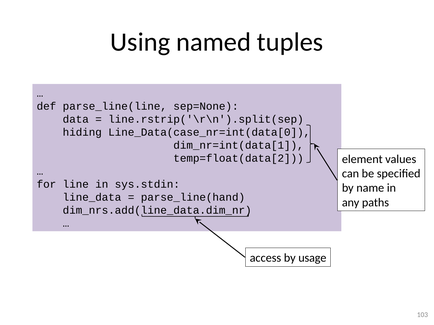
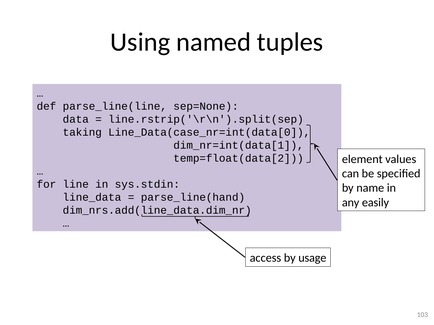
hiding: hiding -> taking (82, 133)
paths: paths -> easily (375, 203)
